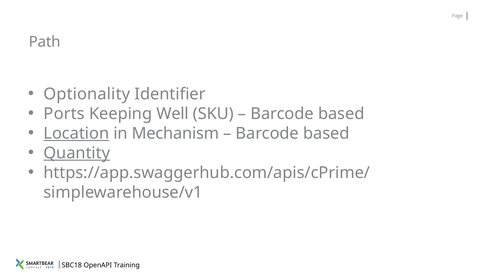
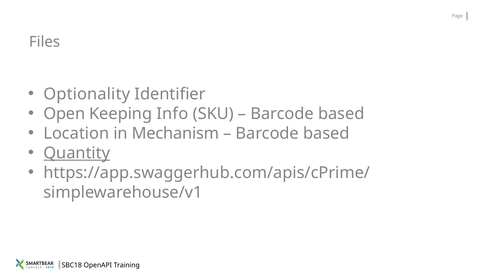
Path: Path -> Files (45, 42)
Ports: Ports -> Open (64, 114)
Well: Well -> Info (172, 114)
Location underline: present -> none (76, 133)
